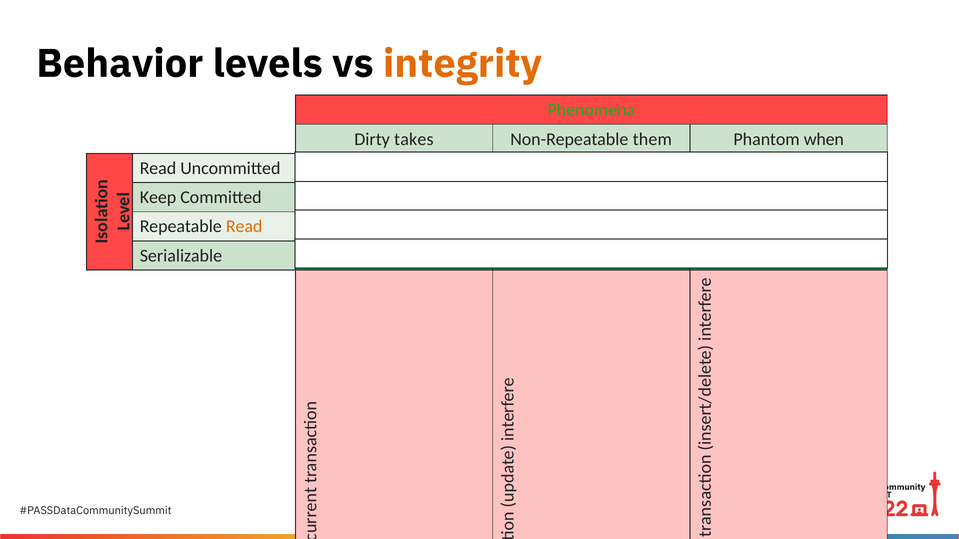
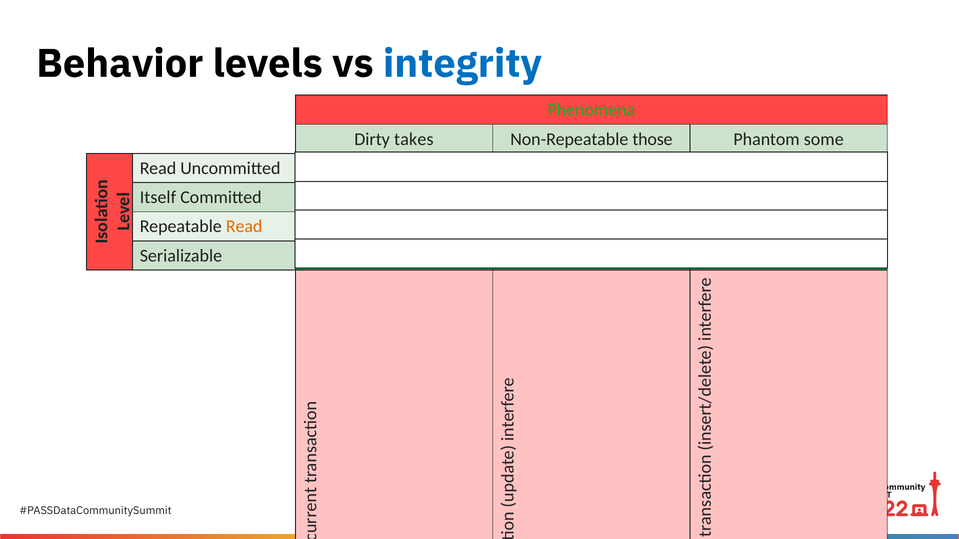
integrity colour: orange -> blue (462, 64)
them: them -> those (652, 139)
when: when -> some (824, 139)
Keep: Keep -> Itself (158, 198)
